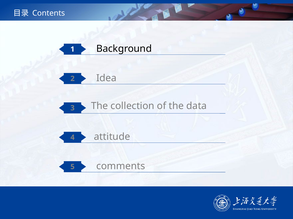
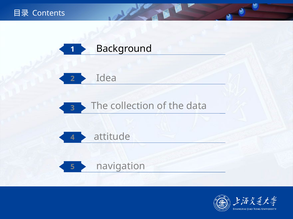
comments: comments -> navigation (121, 167)
